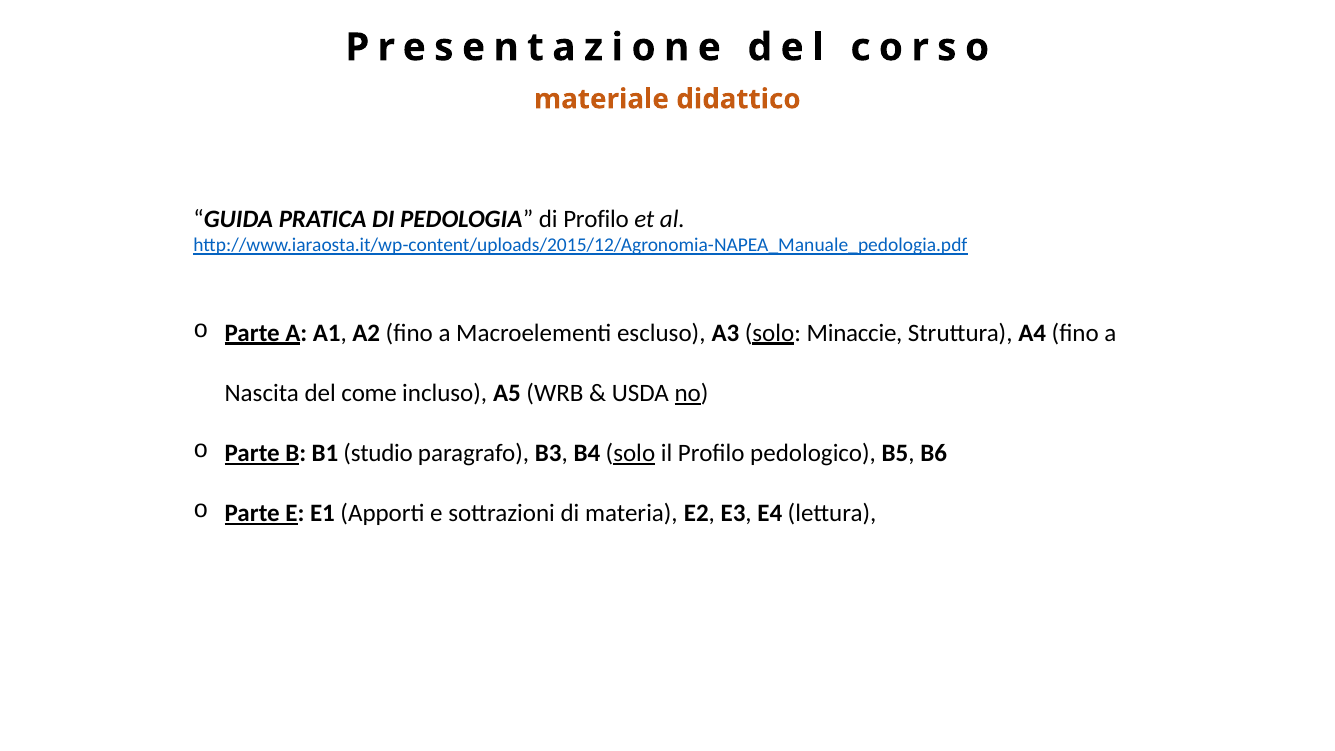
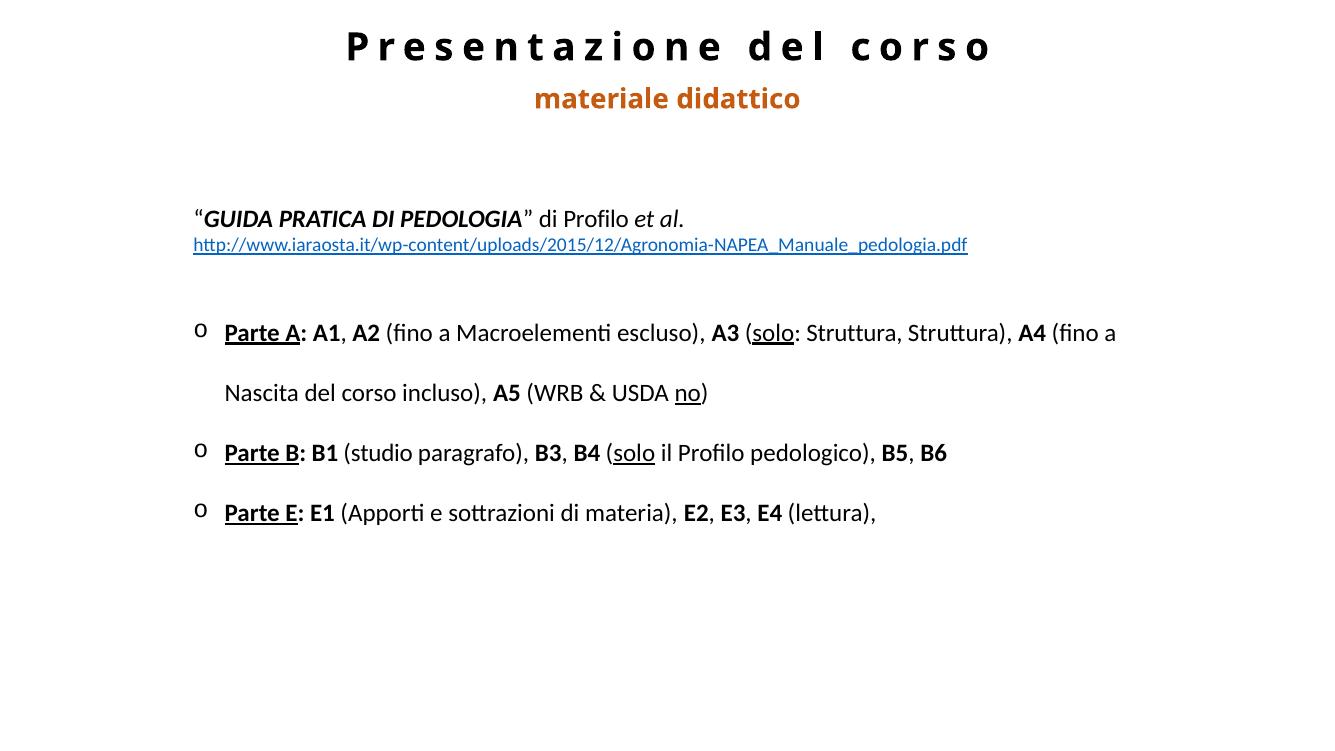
solo Minaccie: Minaccie -> Struttura (855, 333)
Nascita del come: come -> corso (369, 393)
